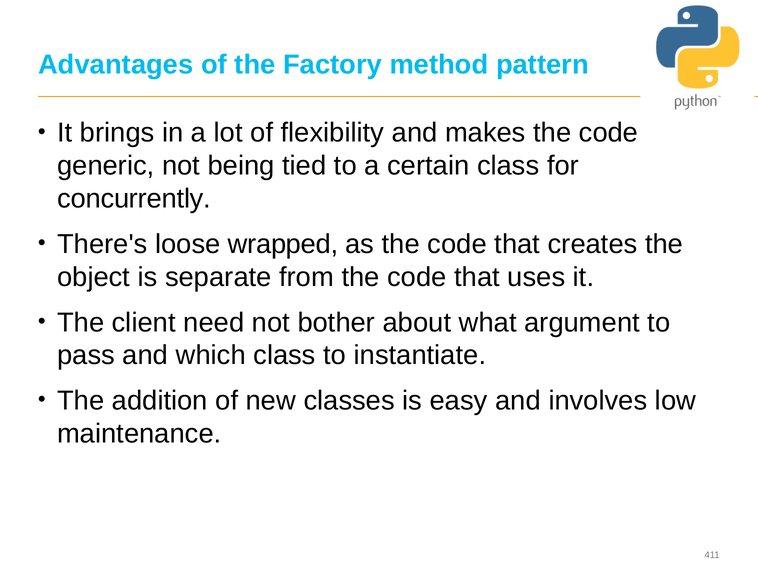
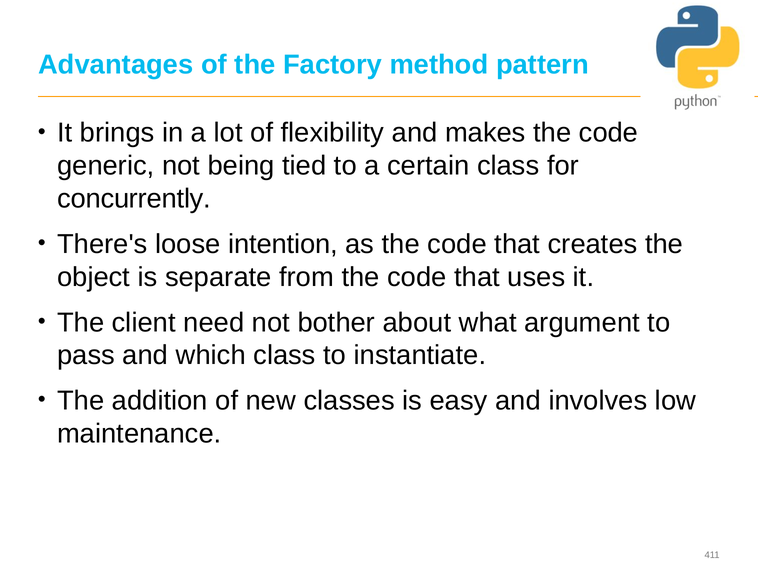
wrapped: wrapped -> intention (283, 244)
